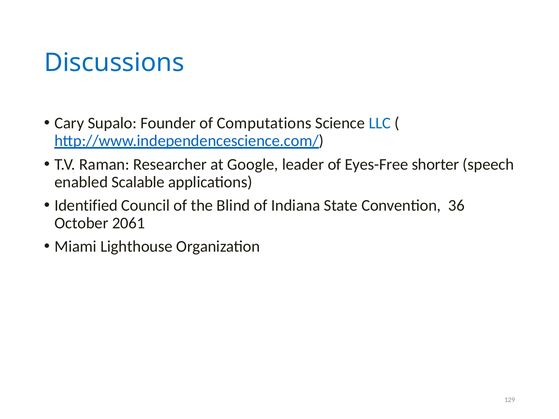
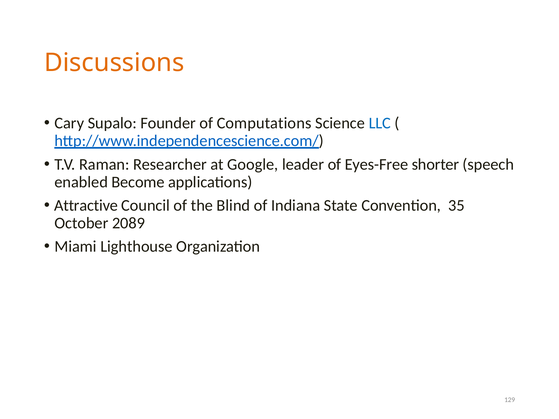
Discussions colour: blue -> orange (114, 63)
Scalable: Scalable -> Become (138, 182)
Identified: Identified -> Attractive (86, 206)
36: 36 -> 35 (457, 206)
2061: 2061 -> 2089 (129, 223)
